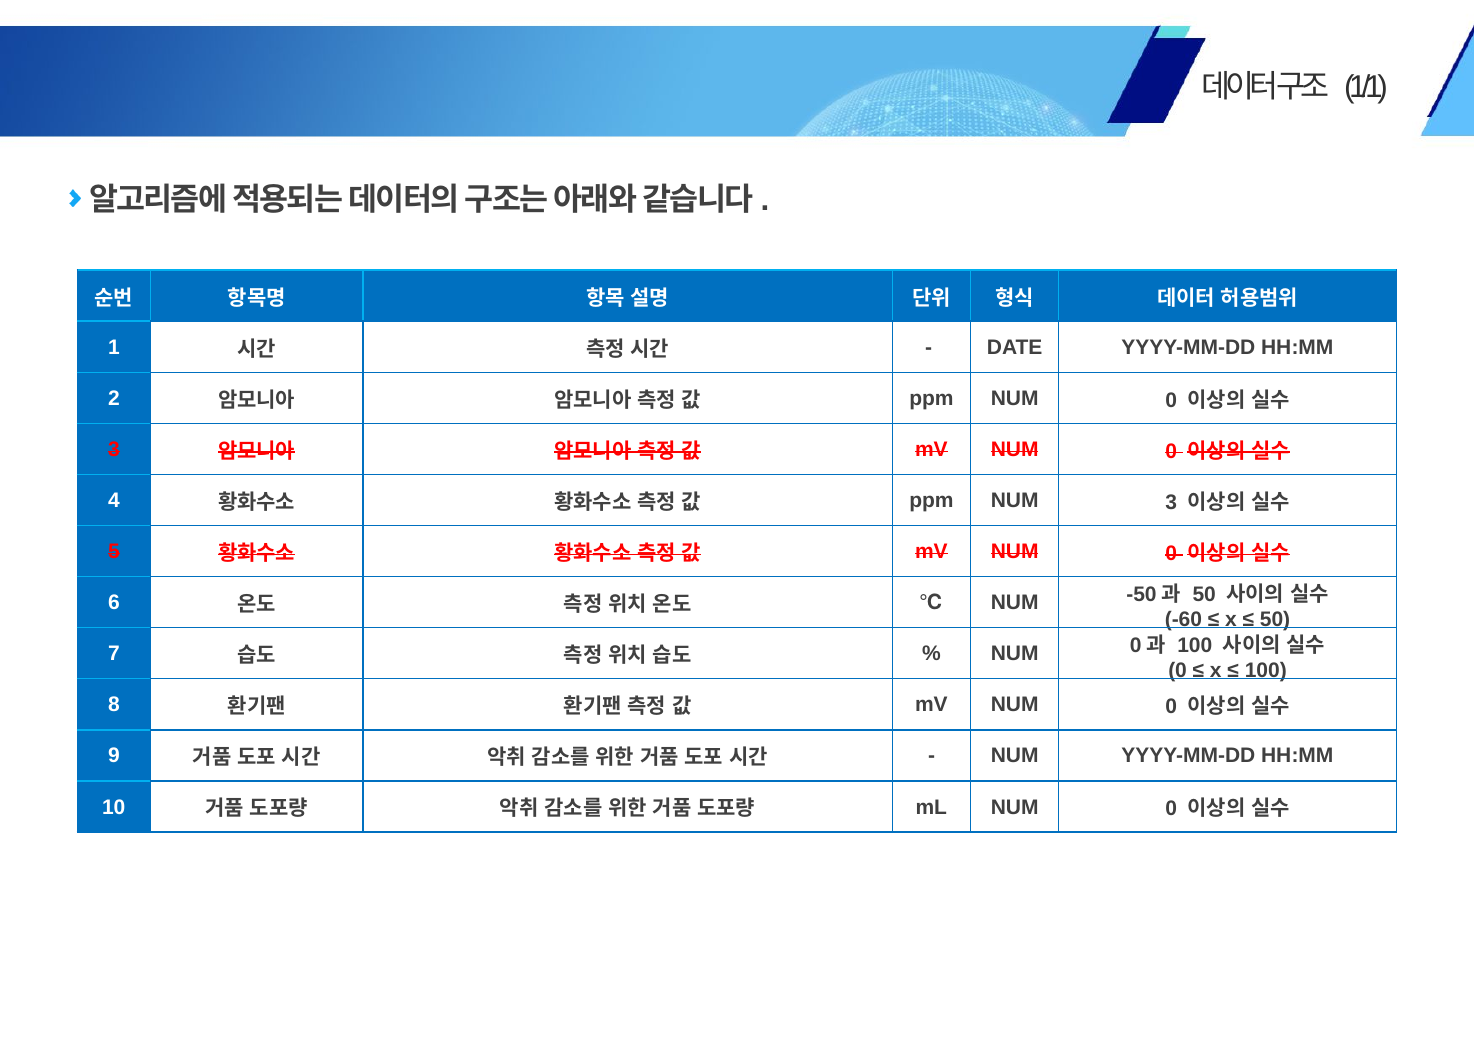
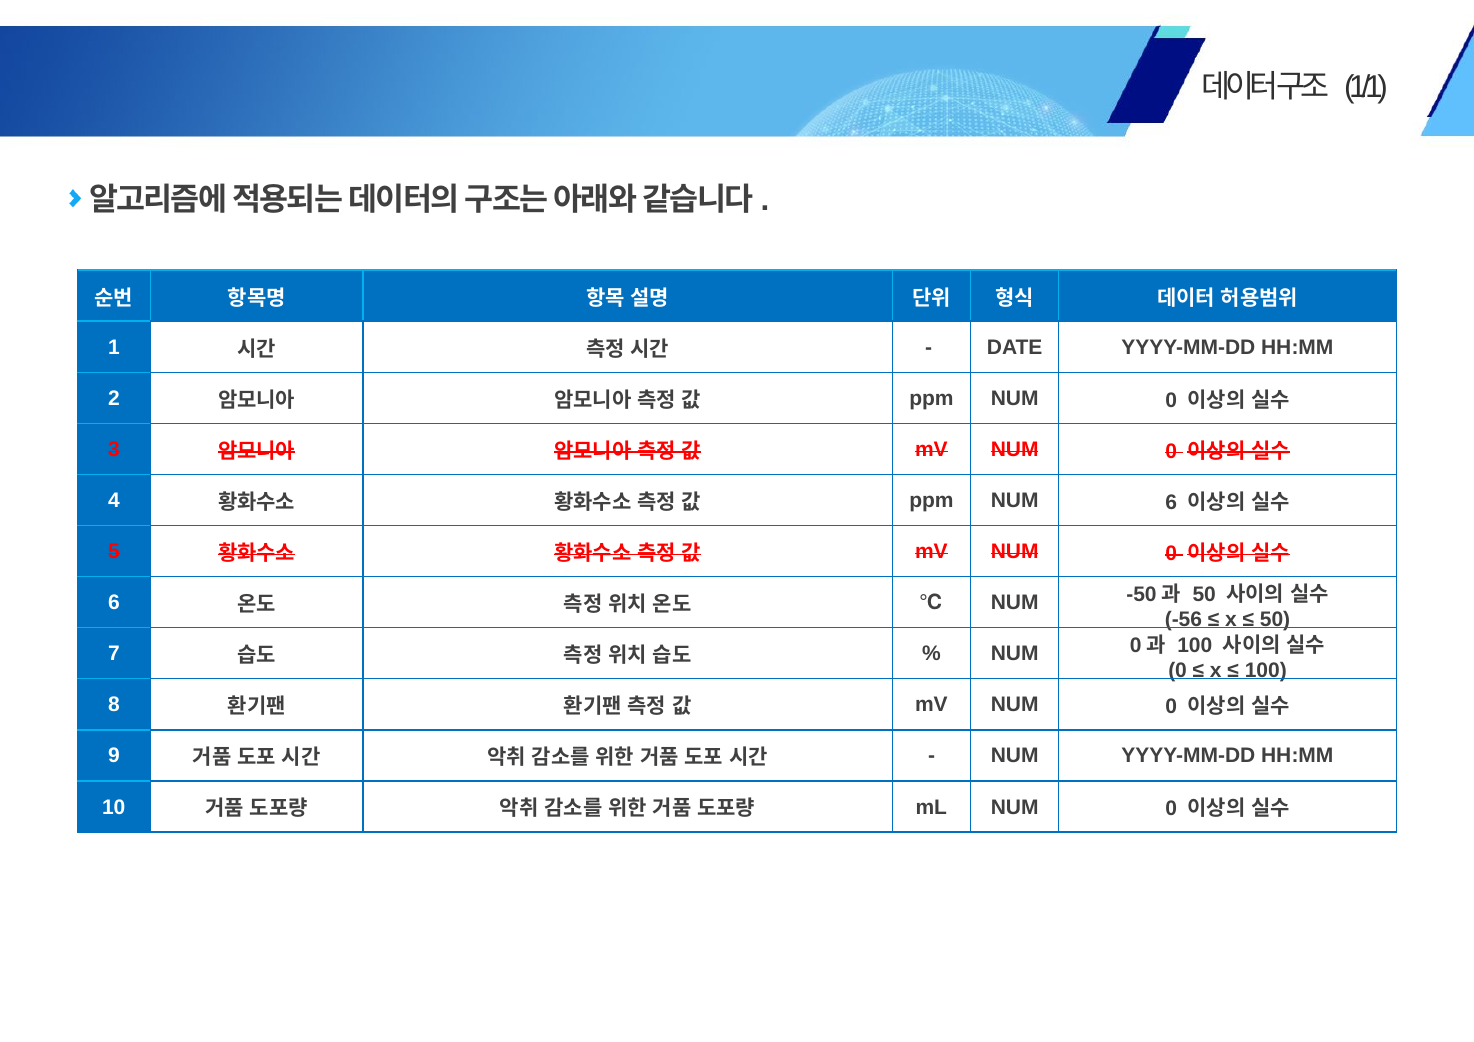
NUM 3: 3 -> 6 (1171, 503)
-60: -60 -> -56 (1183, 620)
